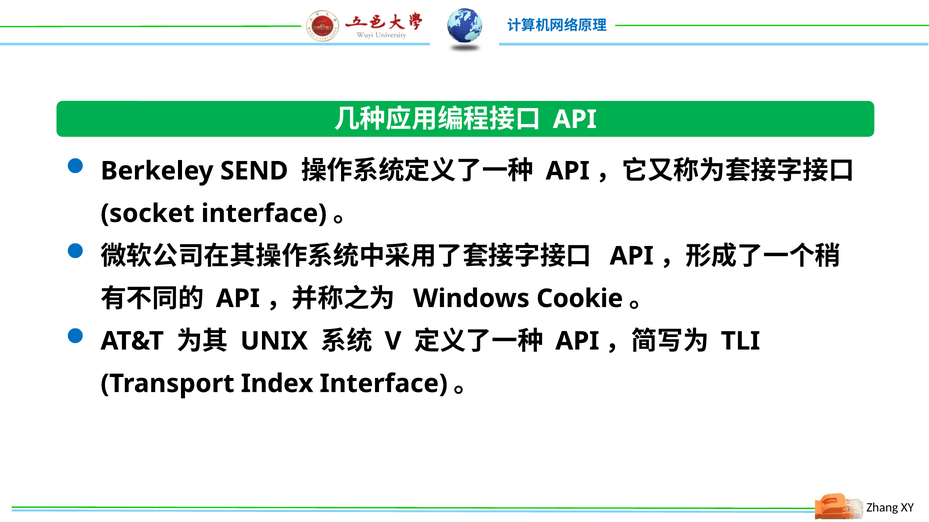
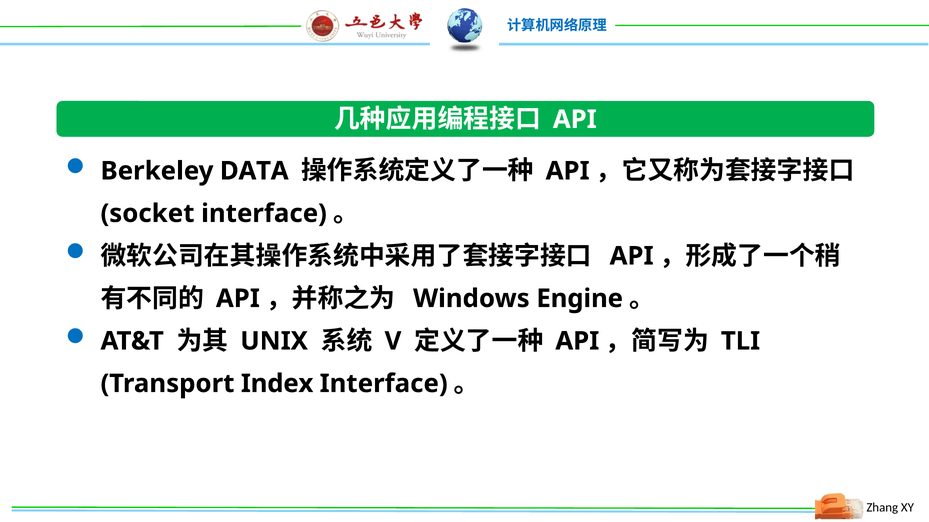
SEND: SEND -> DATA (254, 171)
Cookie: Cookie -> Engine (580, 299)
